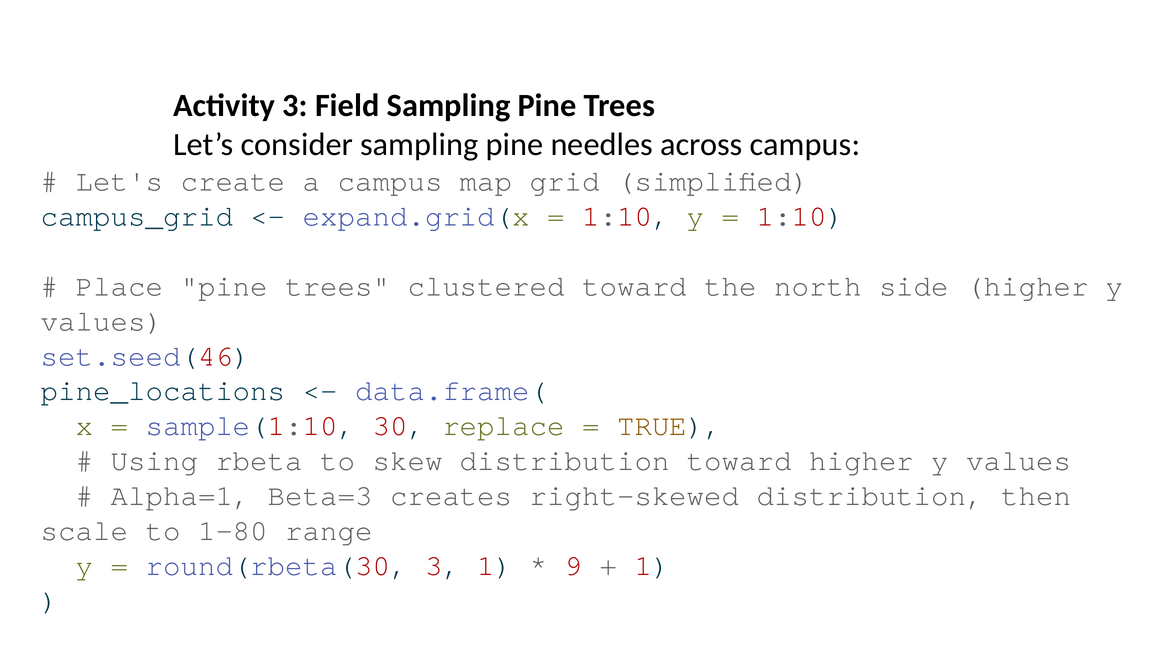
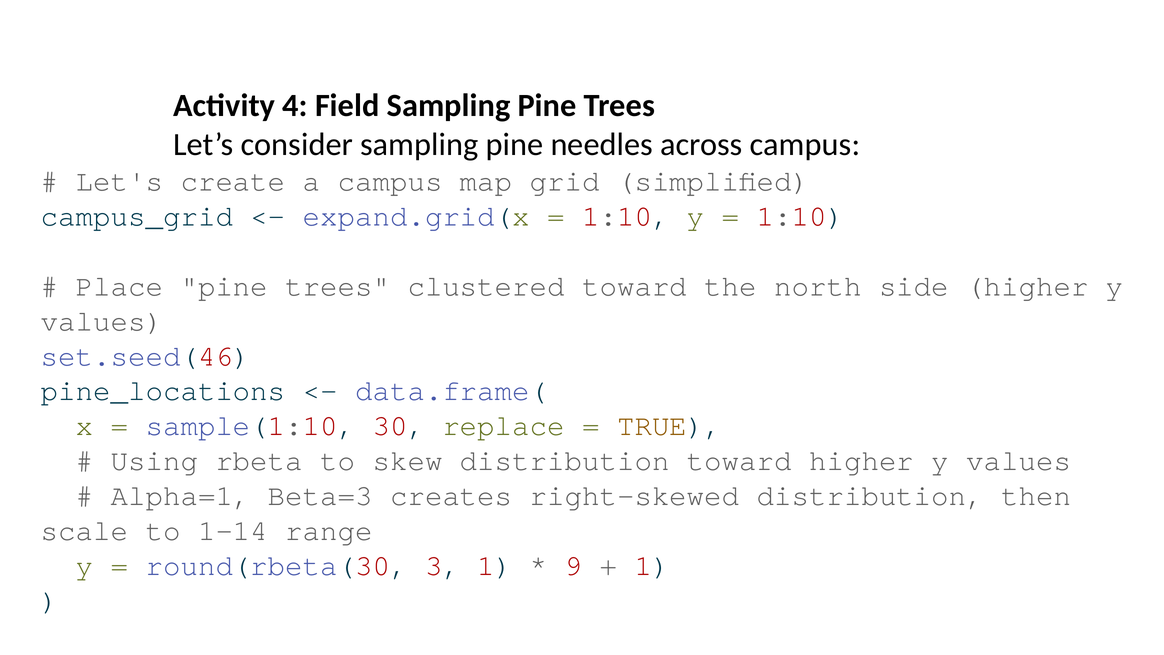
Activity 3: 3 -> 4 (295, 106)
1-80: 1-80 -> 1-14 (233, 530)
